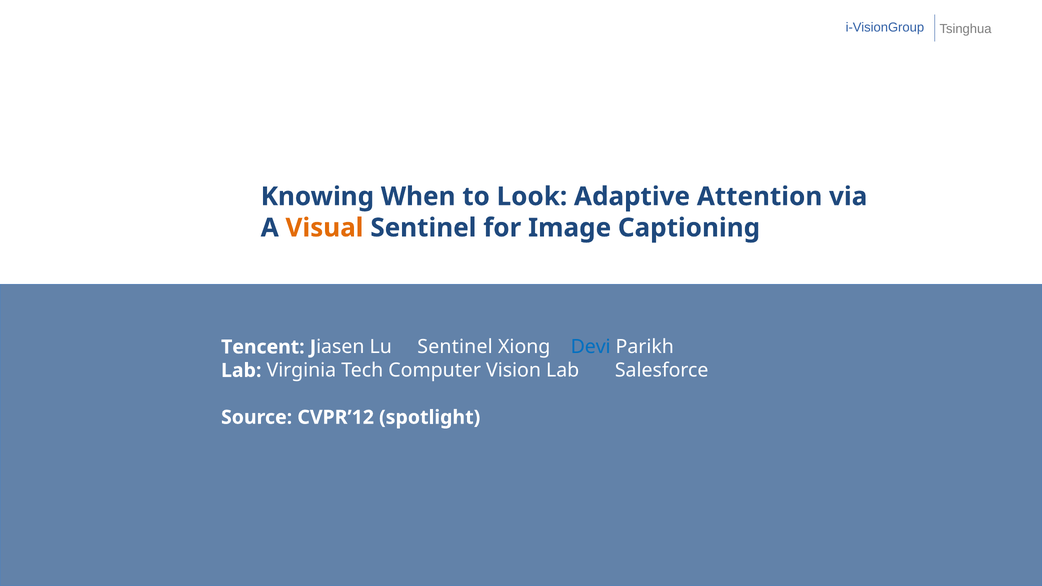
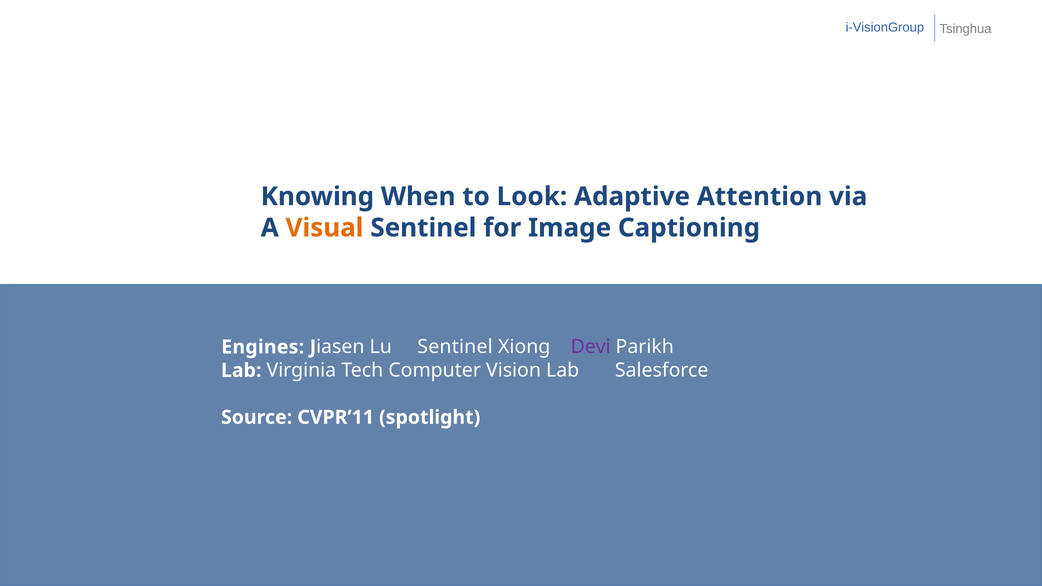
Tencent: Tencent -> Engines (263, 347)
Devi colour: blue -> purple (591, 347)
CVPR’12: CVPR’12 -> CVPR’11 (336, 417)
